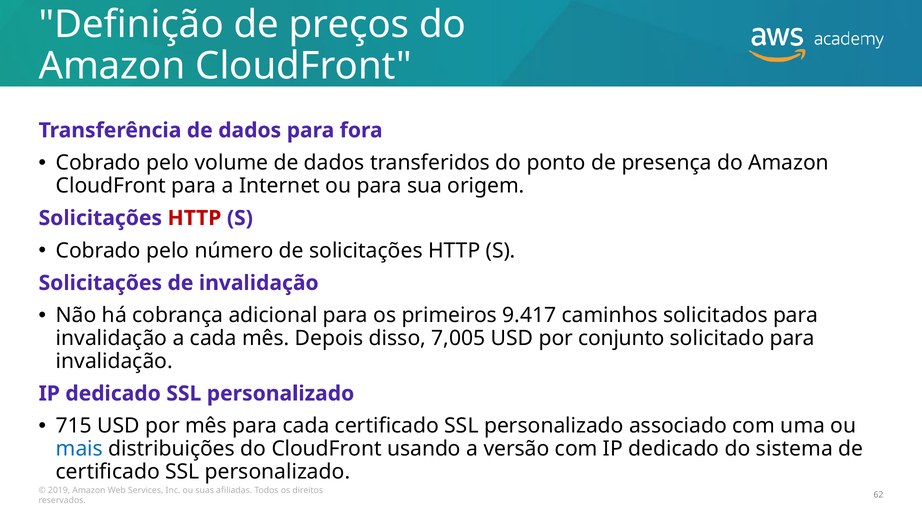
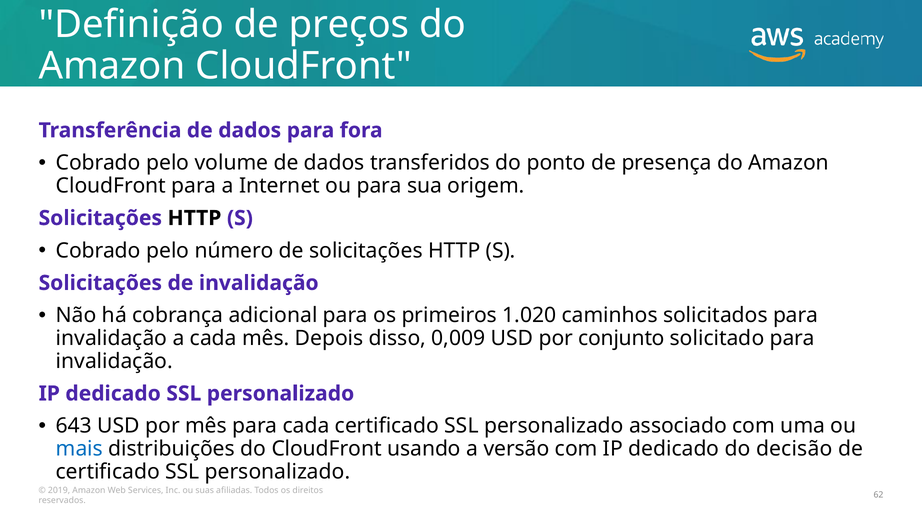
HTTP colour: red -> black (194, 218)
9.417: 9.417 -> 1.020 (529, 315)
7,005: 7,005 -> 0,009 (458, 338)
715: 715 -> 643 (74, 426)
sistema: sistema -> decisão (794, 449)
